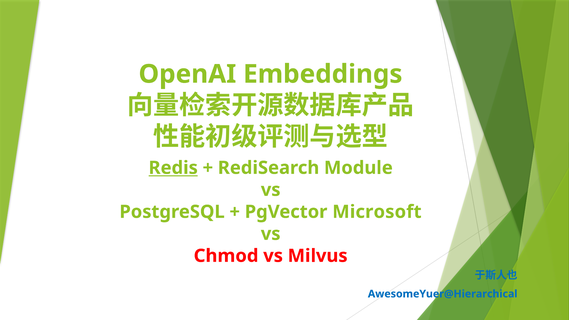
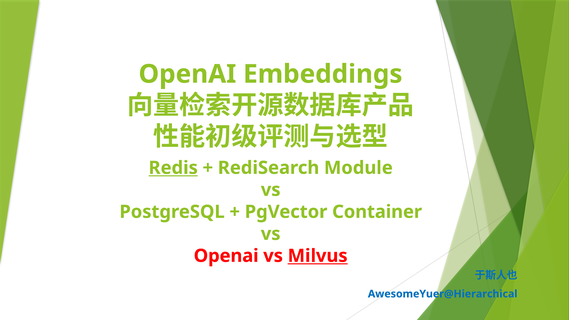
Microsoft: Microsoft -> Container (377, 212)
Chmod: Chmod -> Openai (226, 256)
Milvus underline: none -> present (318, 256)
